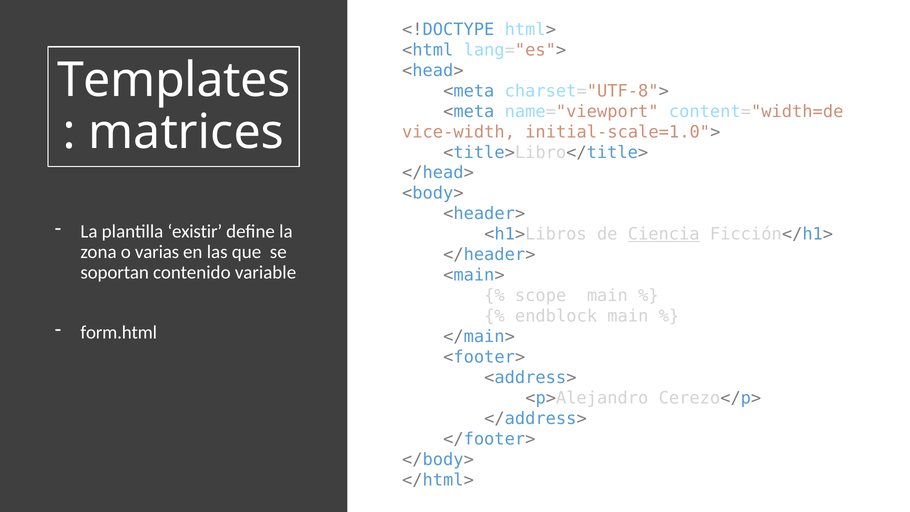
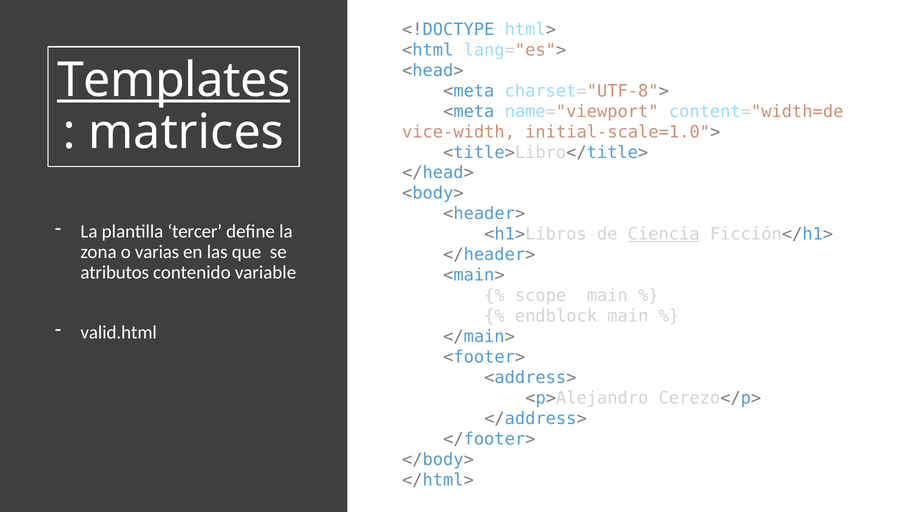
Templates underline: none -> present (174, 80)
existir: existir -> tercer (195, 231)
soportan: soportan -> atributos (115, 272)
form.html: form.html -> valid.html (119, 332)
